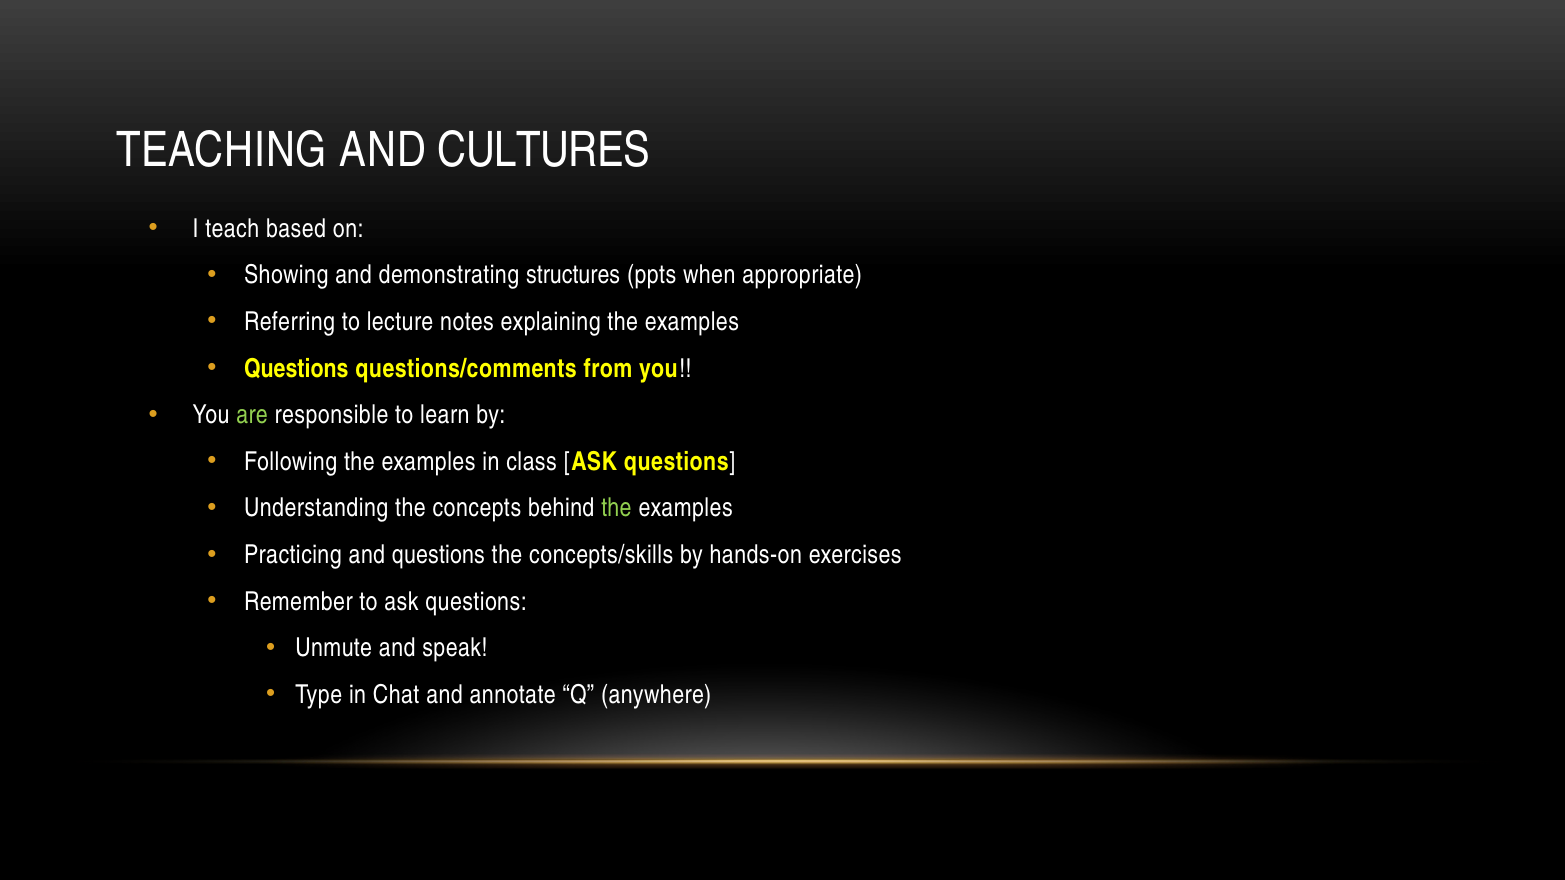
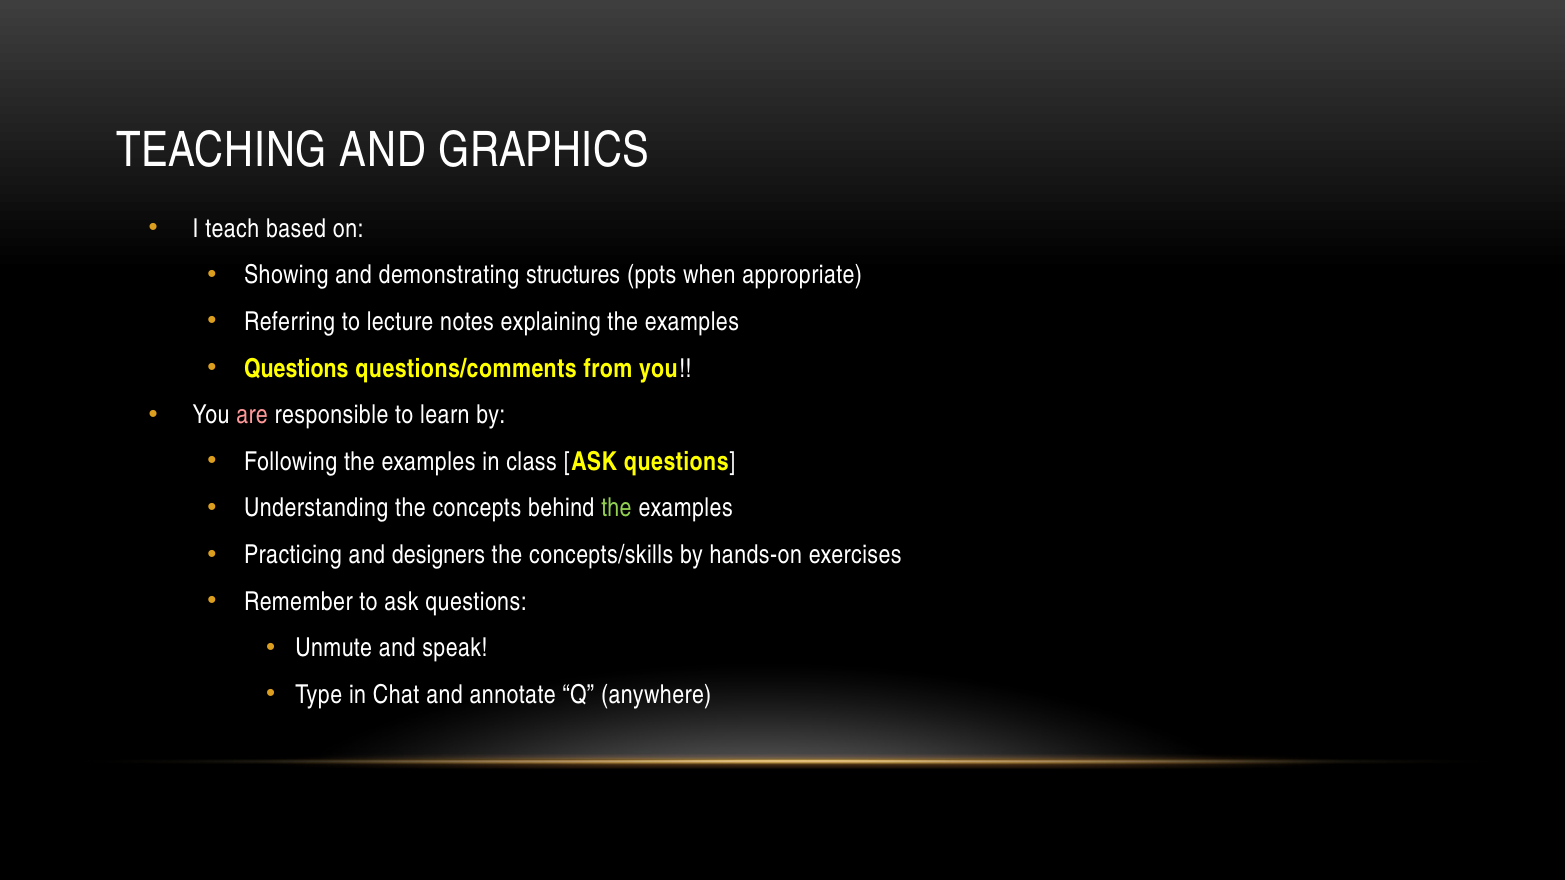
CULTURES: CULTURES -> GRAPHICS (544, 150)
are colour: light green -> pink (252, 415)
and questions: questions -> designers (438, 555)
